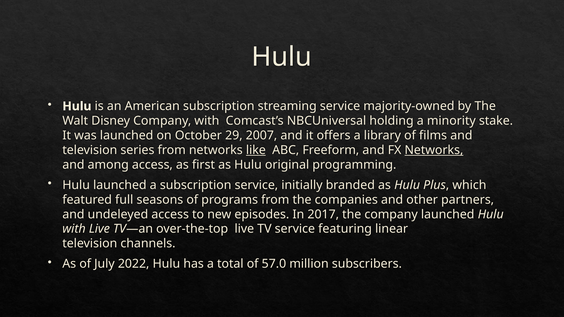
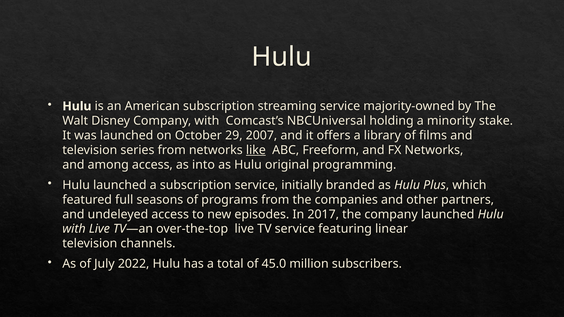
Networks underline: present -> none (434, 150)
first: first -> into (203, 165)
57.0: 57.0 -> 45.0 (274, 264)
